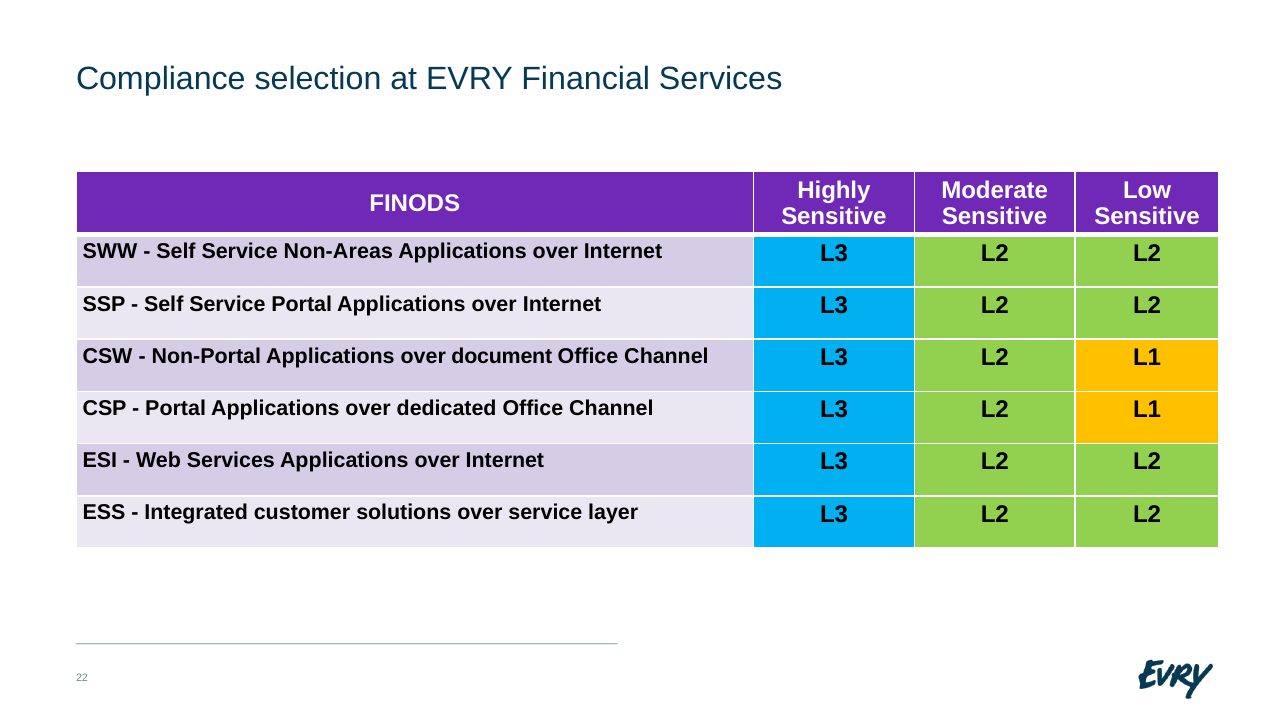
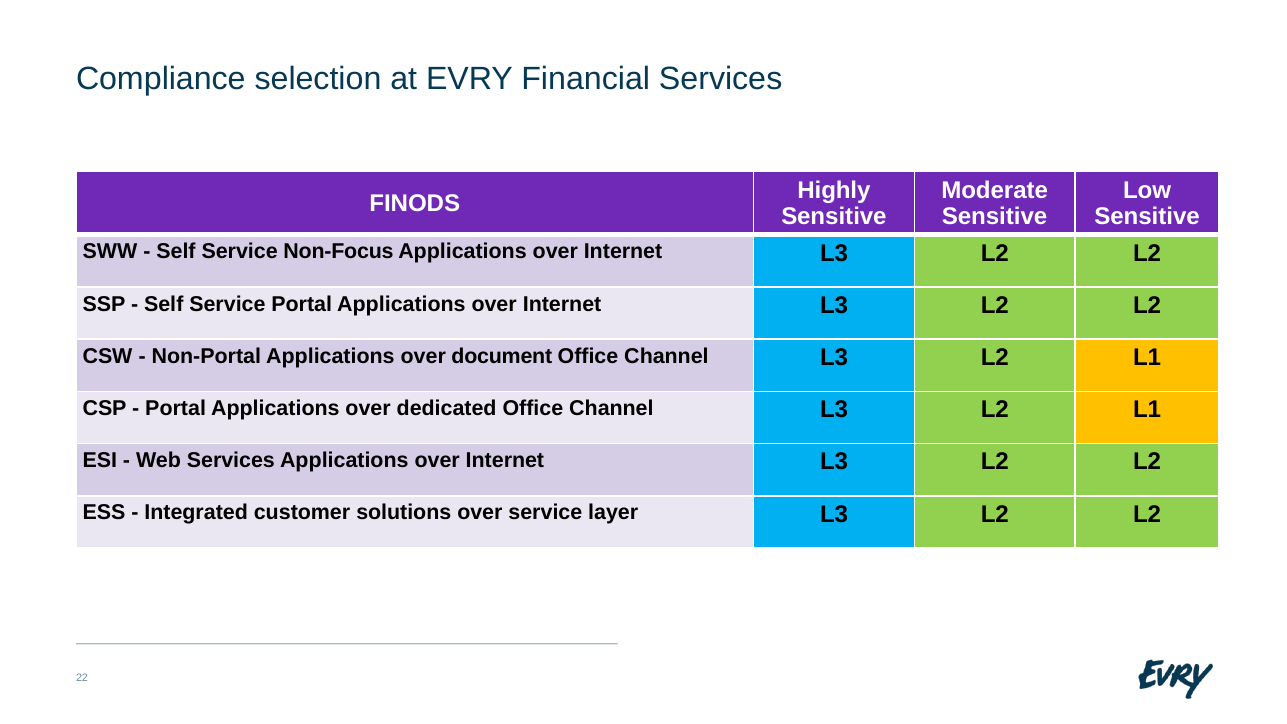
Non-Areas: Non-Areas -> Non-Focus (339, 252)
